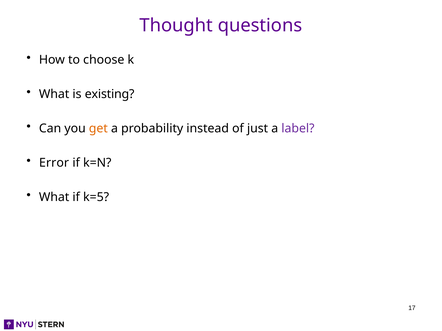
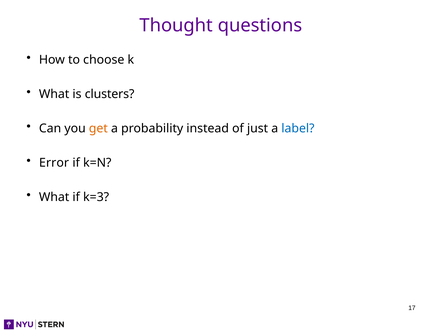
existing: existing -> clusters (110, 94)
label colour: purple -> blue (298, 129)
k=5: k=5 -> k=3 (96, 197)
